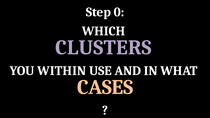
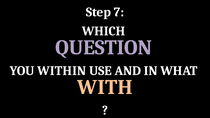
0: 0 -> 7 (119, 12)
CLUSTERS: CLUSTERS -> QUESTION (104, 48)
CASES: CASES -> WITH (105, 87)
